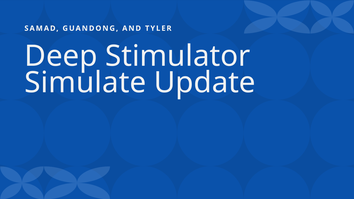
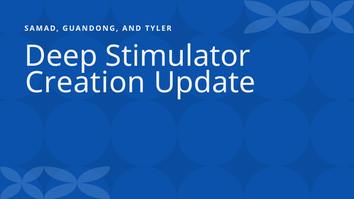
Simulate: Simulate -> Creation (85, 83)
